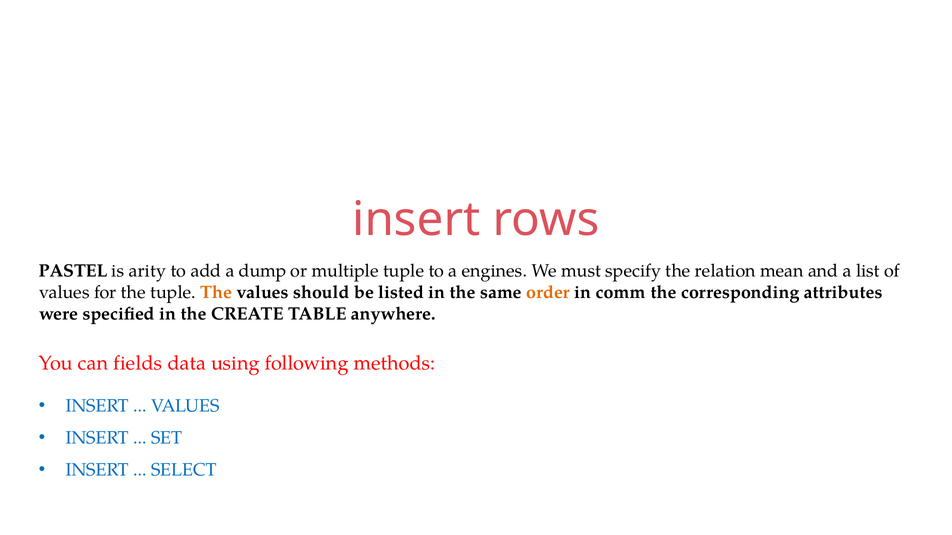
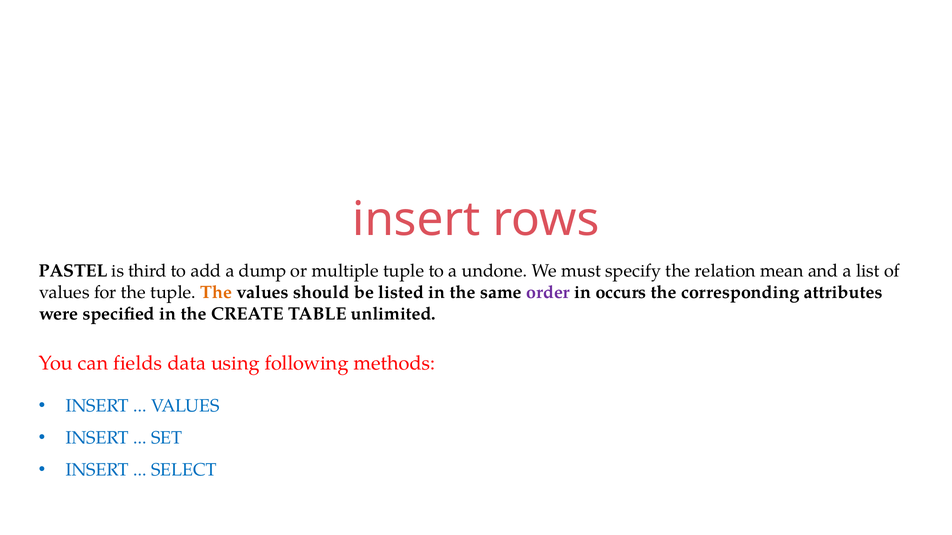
arity: arity -> third (148, 271)
engines: engines -> undone (494, 271)
order colour: orange -> purple (548, 293)
comm: comm -> occurs (621, 293)
anywhere: anywhere -> unlimited (393, 314)
